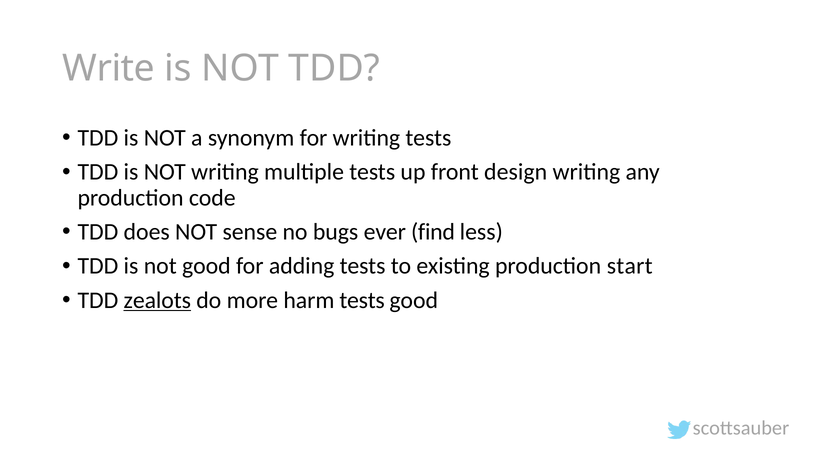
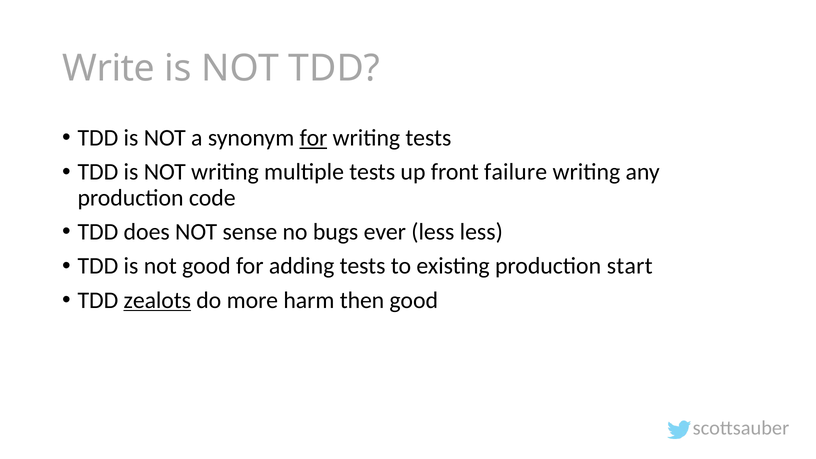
for underline: none -> present (314, 138)
design: design -> failure (516, 172)
ever find: find -> less (433, 232)
harm tests: tests -> then (362, 300)
